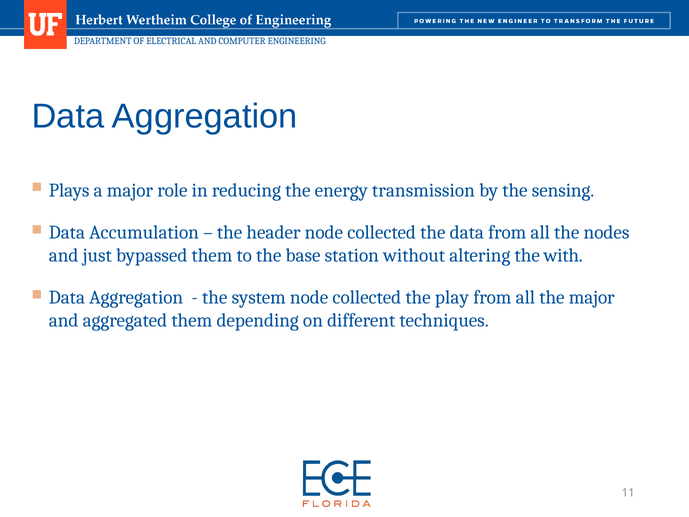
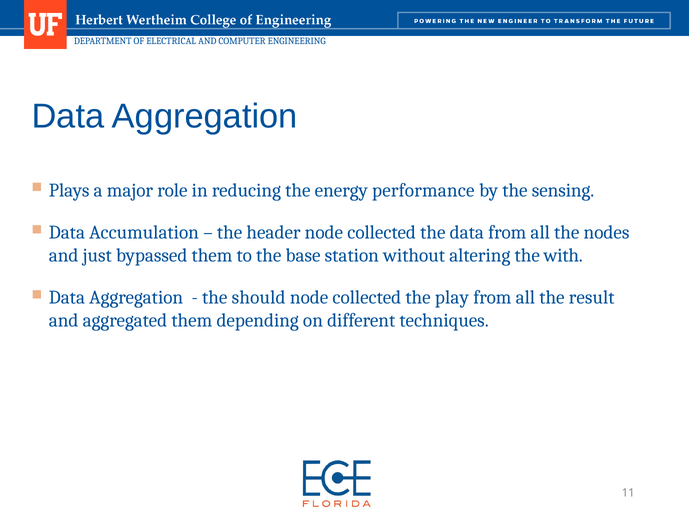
transmission: transmission -> performance (423, 190)
system: system -> should (259, 297)
the major: major -> result (592, 297)
